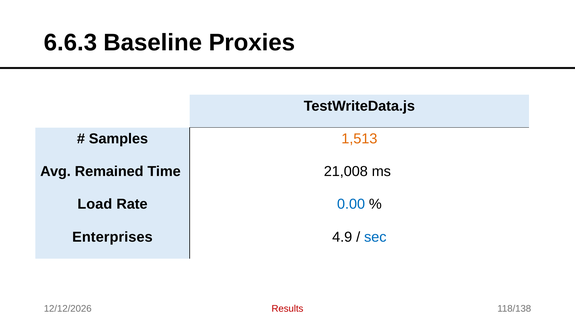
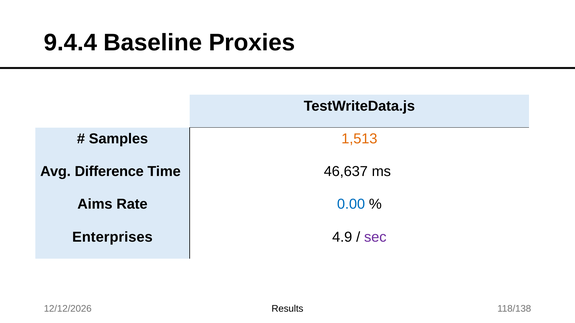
6.6.3: 6.6.3 -> 9.4.4 (70, 43)
Remained: Remained -> Difference (109, 172)
21,008: 21,008 -> 46,637 (346, 172)
Load: Load -> Aims (95, 205)
sec colour: blue -> purple (375, 237)
Results colour: red -> black (287, 309)
